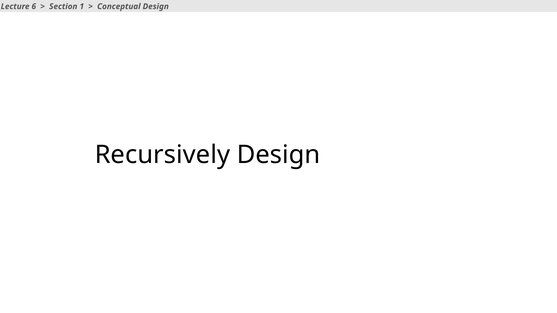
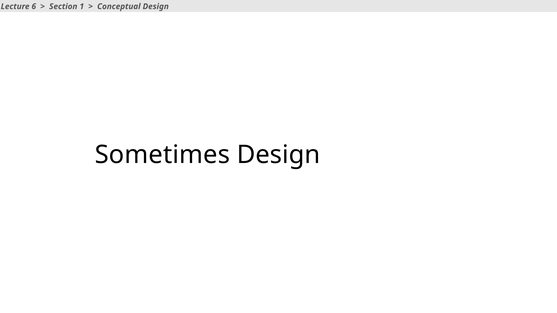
Recursively: Recursively -> Sometimes (162, 155)
